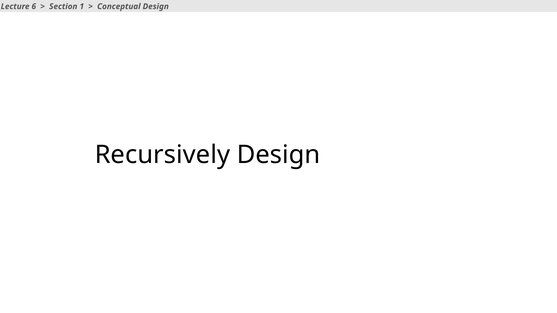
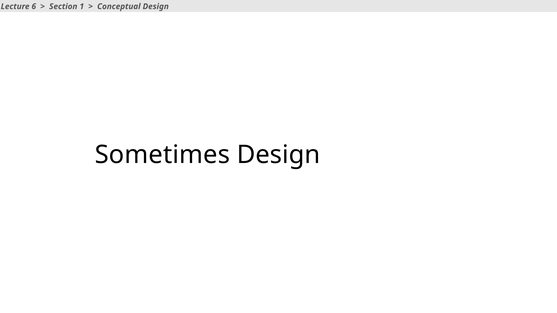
Recursively: Recursively -> Sometimes (162, 155)
